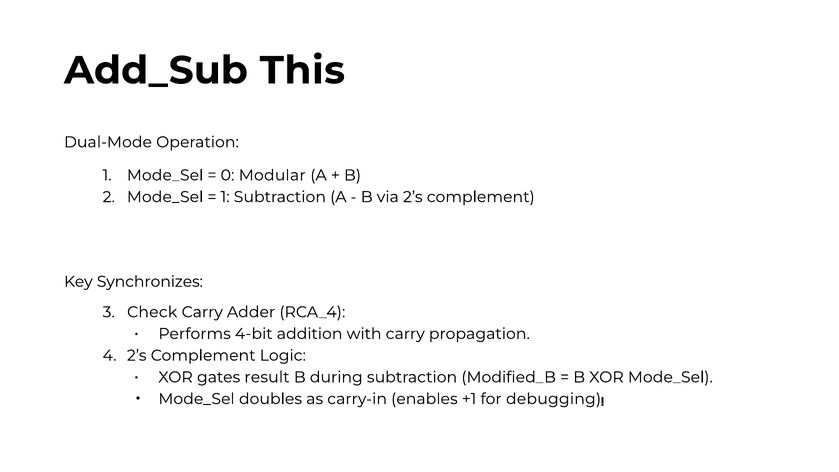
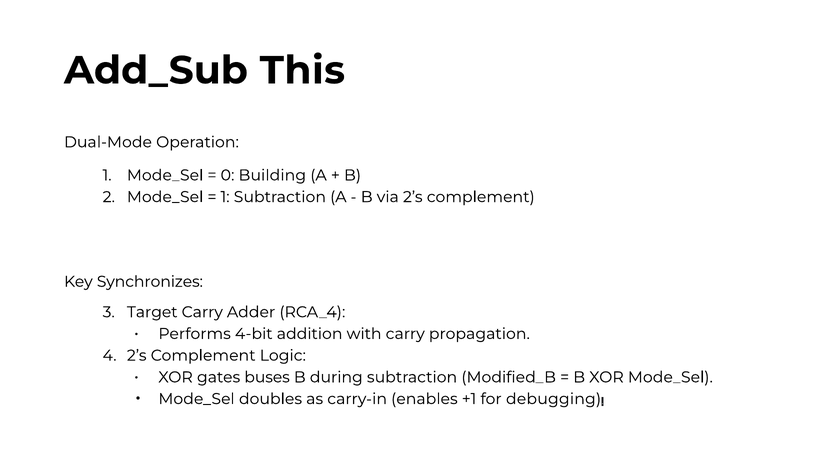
Modular: Modular -> Building (272, 175)
Check: Check -> Target (152, 312)
result: result -> buses (267, 377)
